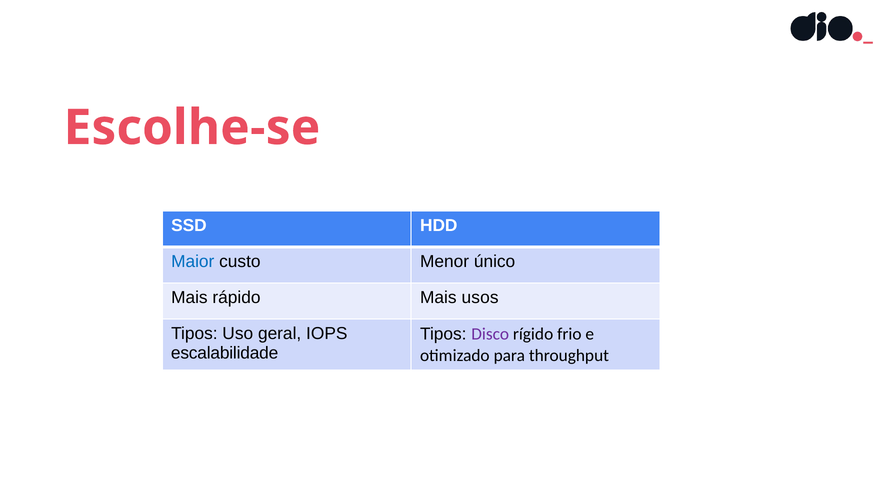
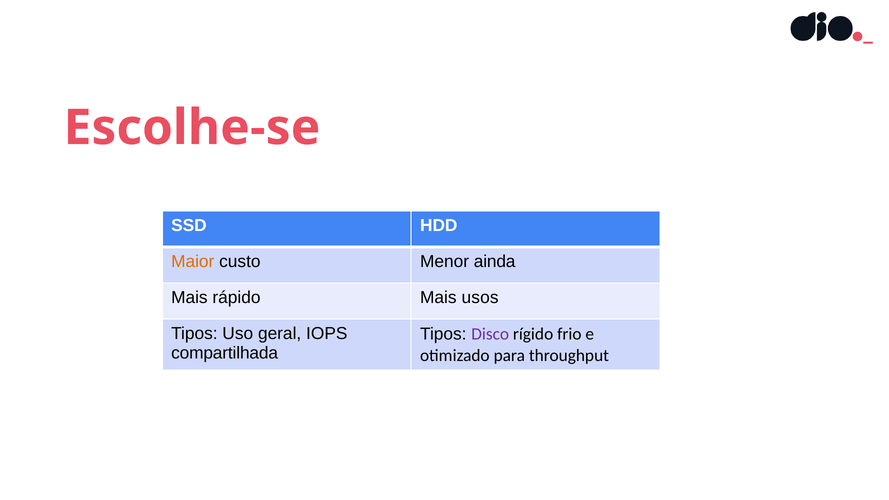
Maior colour: blue -> orange (193, 261)
único: único -> ainda (495, 261)
escalabilidade: escalabilidade -> compartilhada (225, 353)
